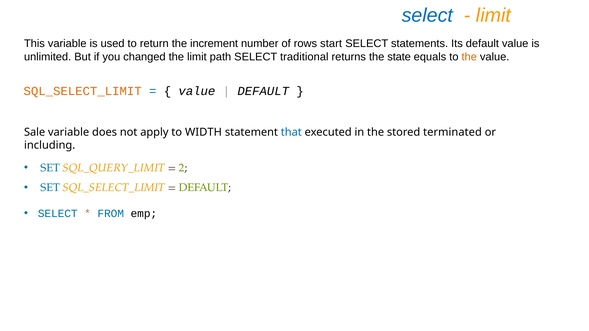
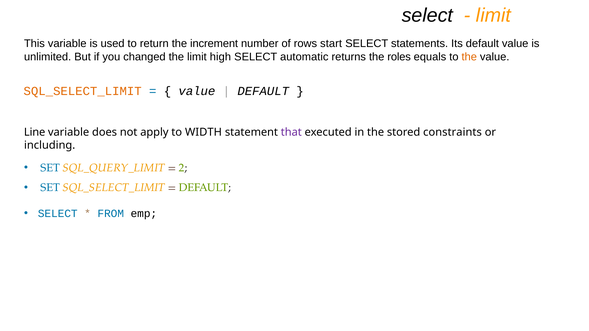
select colour: blue -> black (427, 15)
path: path -> high (220, 57)
traditional: traditional -> automatic (304, 57)
state: state -> roles (399, 57)
Sale: Sale -> Line (35, 132)
that colour: blue -> purple (291, 132)
terminated: terminated -> constraints (452, 132)
